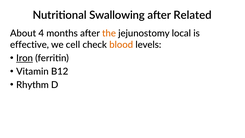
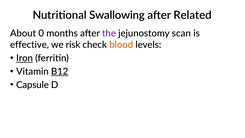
4: 4 -> 0 (41, 33)
the colour: orange -> purple (109, 33)
local: local -> scan (181, 33)
cell: cell -> risk (73, 45)
B12 underline: none -> present (60, 71)
Rhythm: Rhythm -> Capsule (32, 85)
